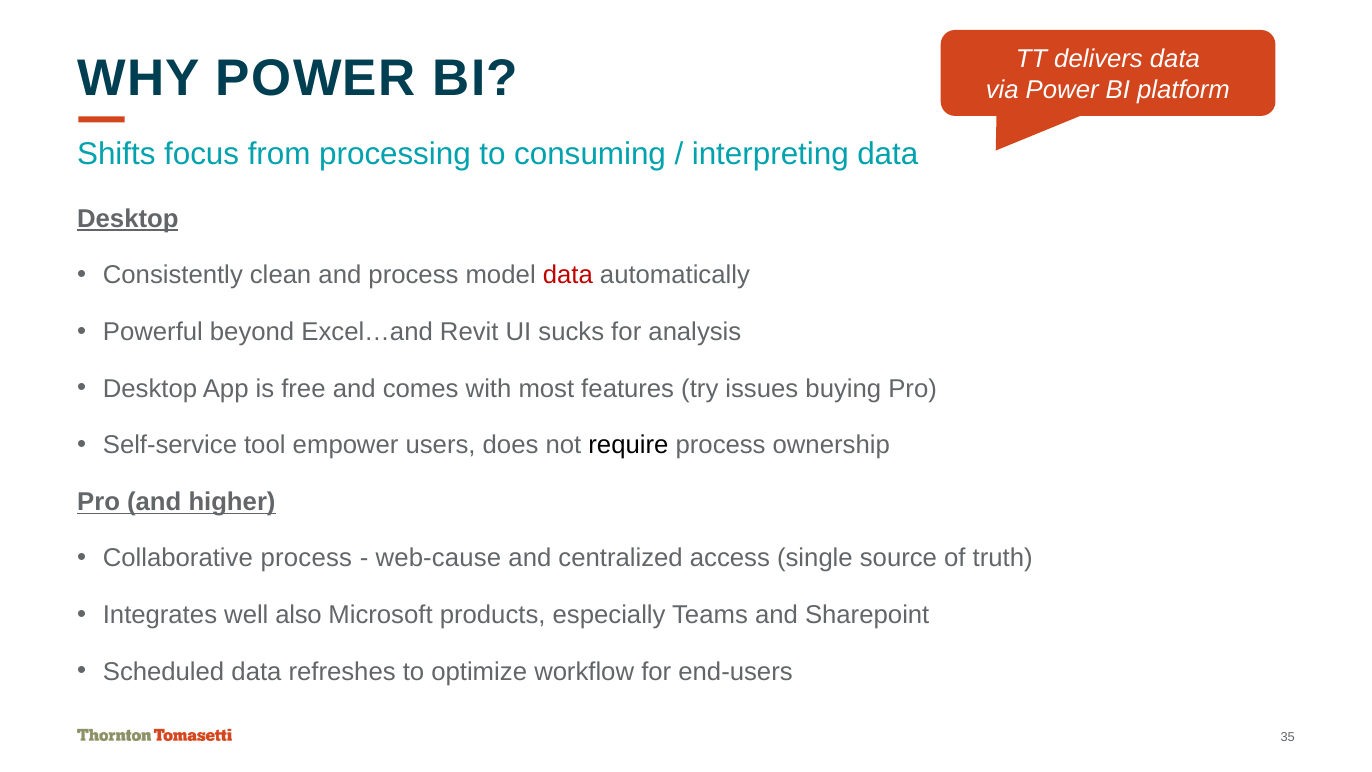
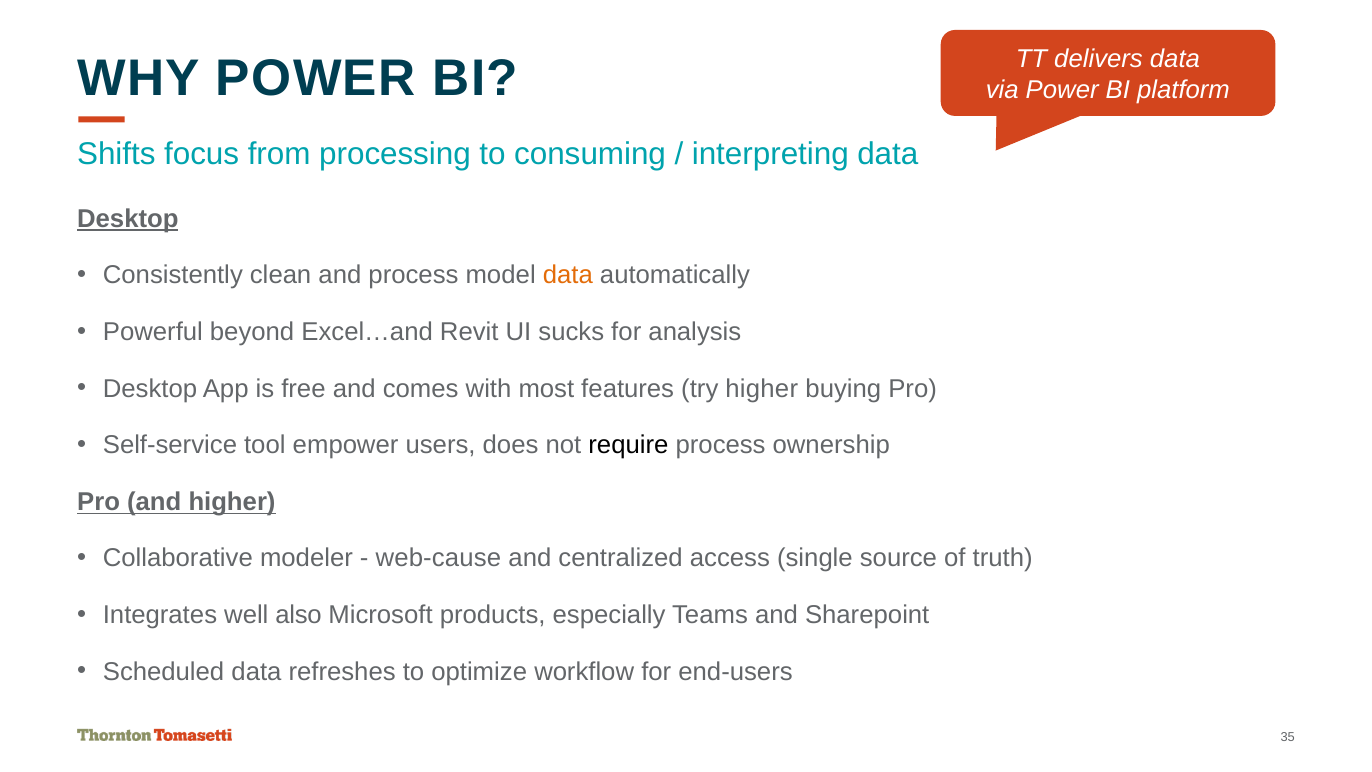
data colour: red -> orange (568, 275)
try issues: issues -> higher (762, 389)
Collaborative process: process -> modeler (306, 558)
